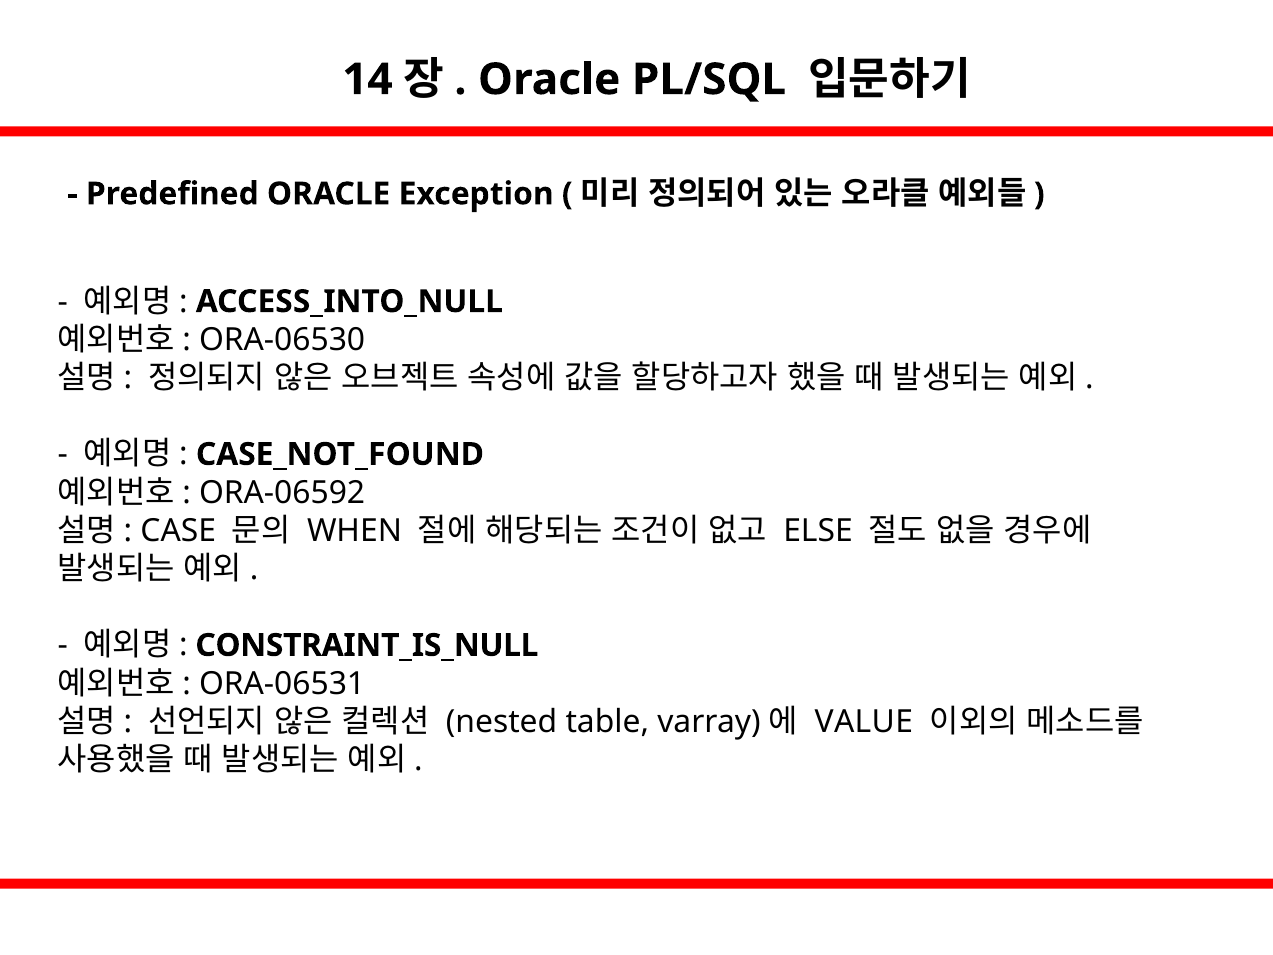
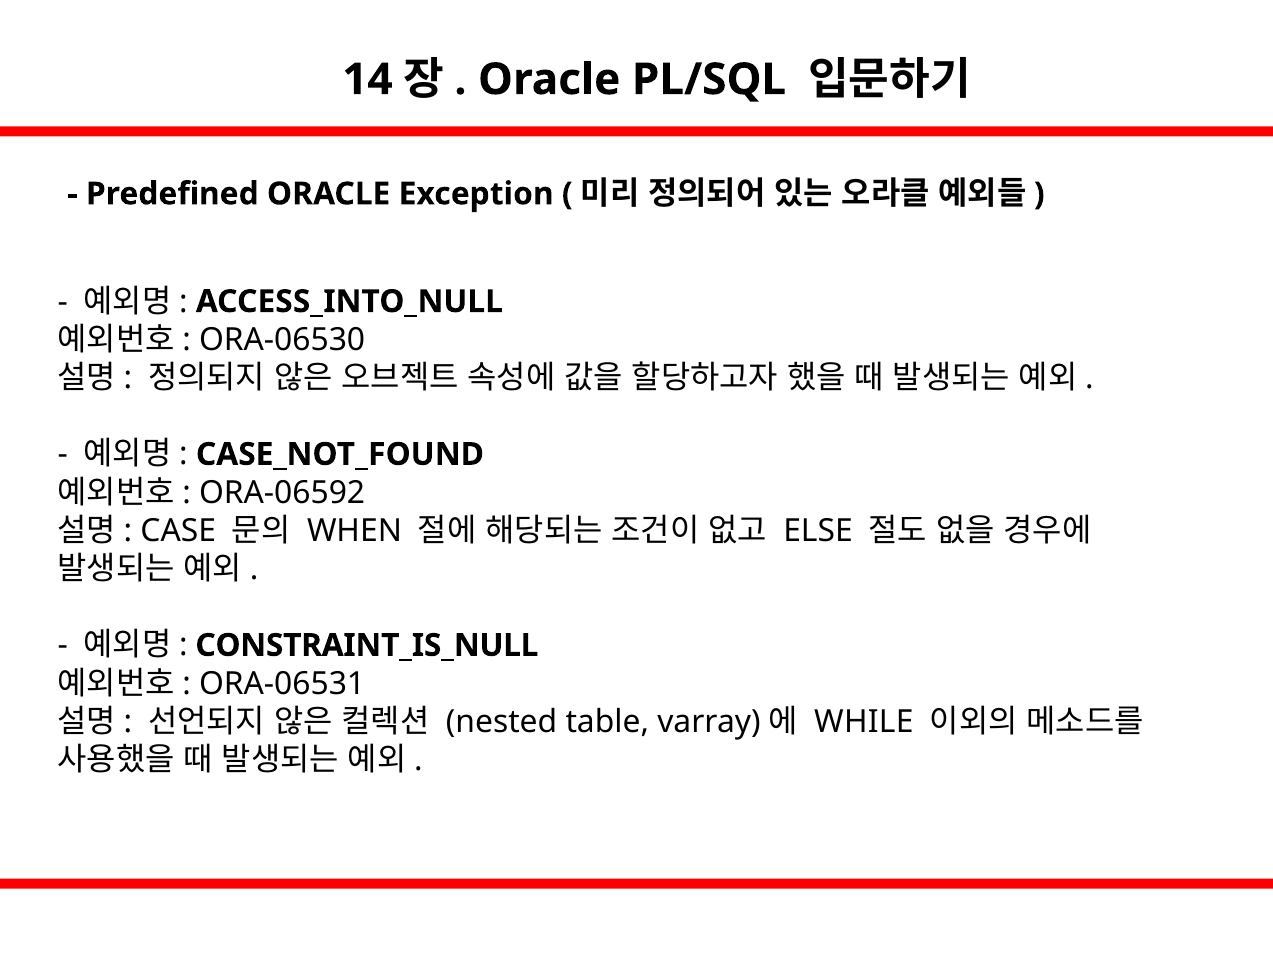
VALUE: VALUE -> WHILE (864, 722)
